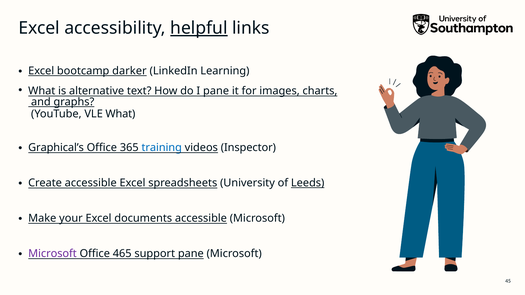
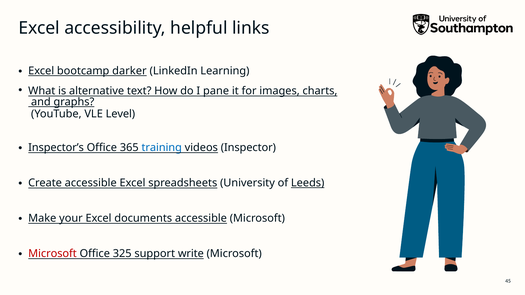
helpful underline: present -> none (199, 28)
VLE What: What -> Level (120, 114)
Graphical’s: Graphical’s -> Inspector’s (56, 148)
Microsoft colour: purple -> red (53, 254)
465: 465 -> 325 (122, 254)
support pane: pane -> write (191, 254)
